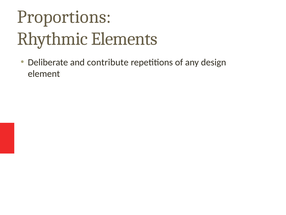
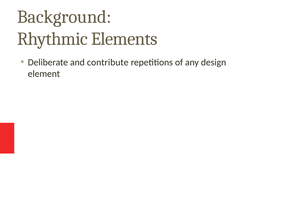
Proportions: Proportions -> Background (64, 17)
